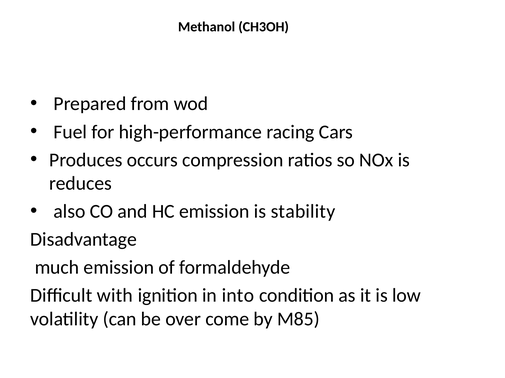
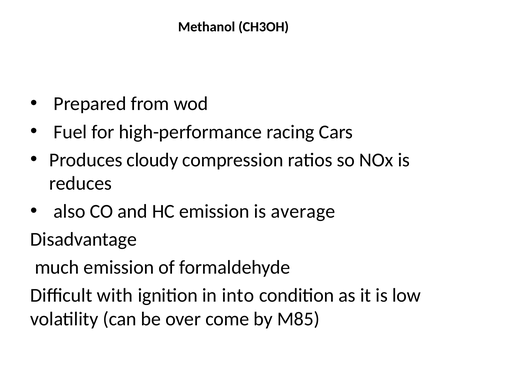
occurs: occurs -> cloudy (152, 160)
stability: stability -> average (303, 212)
